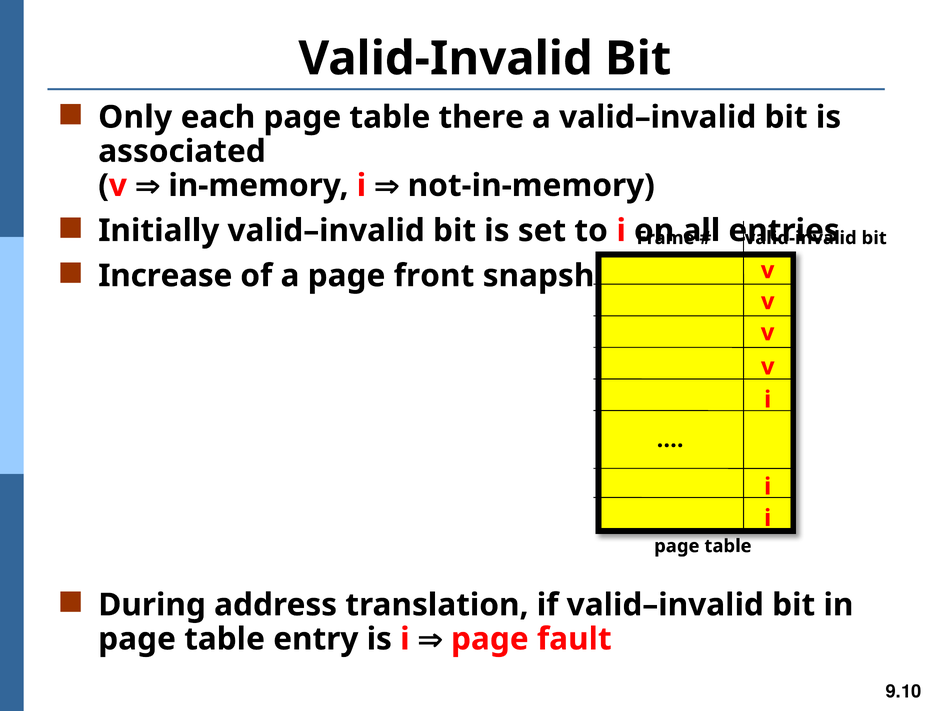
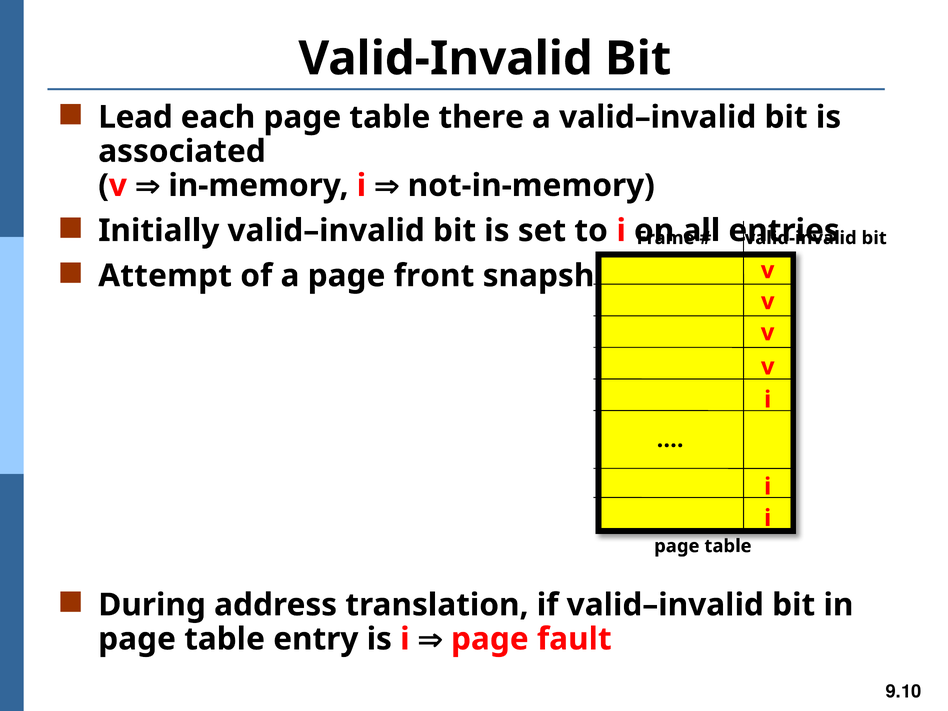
Only: Only -> Lead (136, 117)
Increase: Increase -> Attempt (165, 276)
